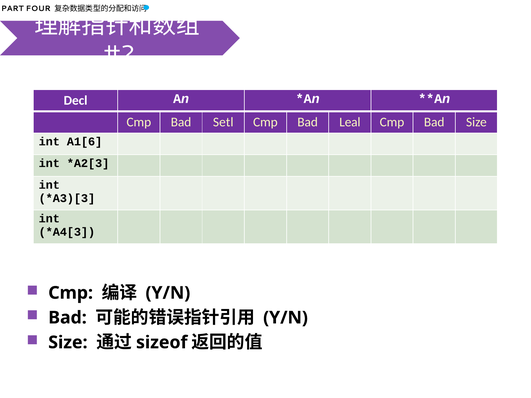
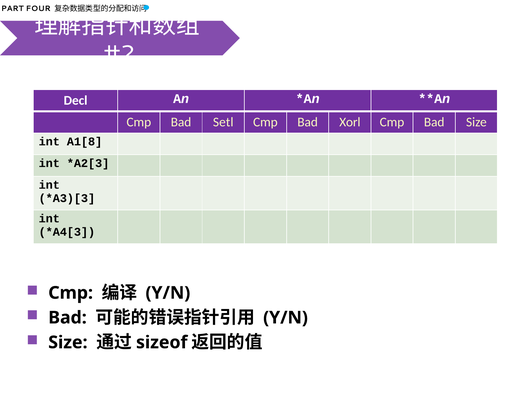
Leal: Leal -> Xorl (350, 122)
A1[6: A1[6 -> A1[8 (85, 142)
